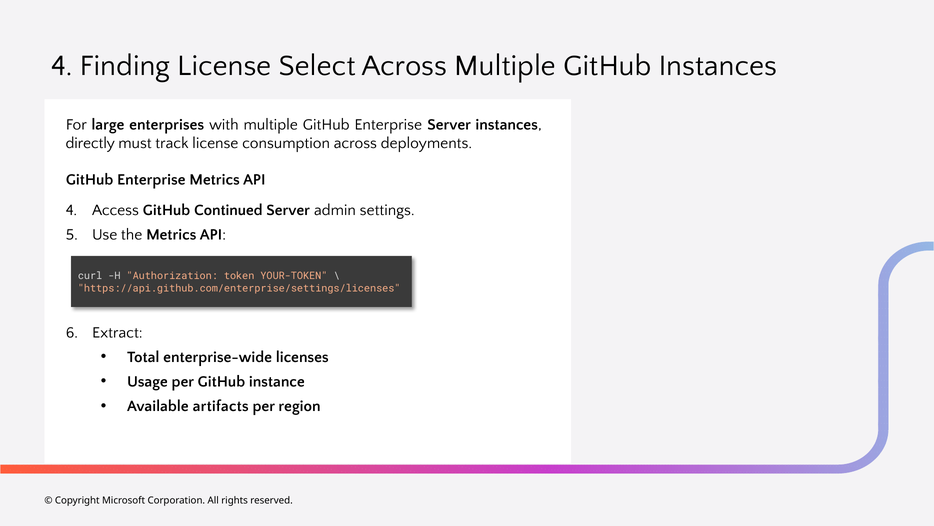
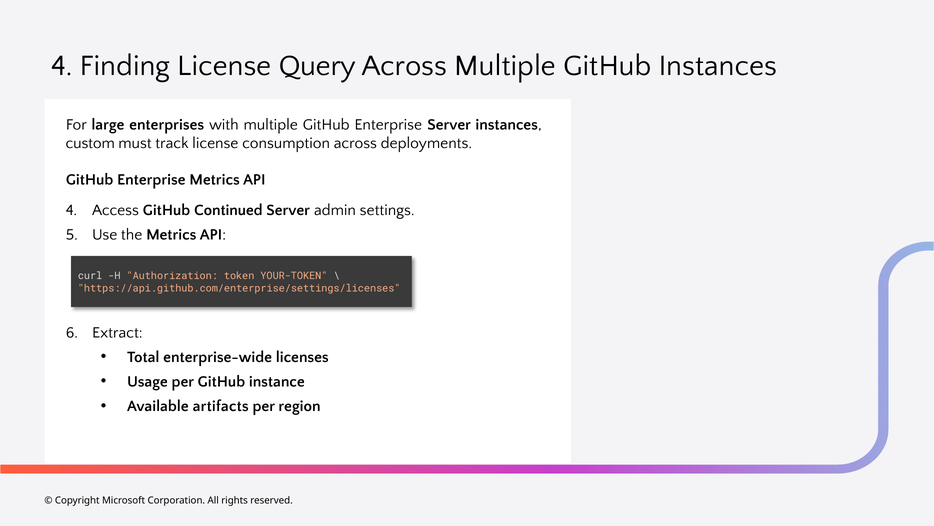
Select: Select -> Query (317, 66)
directly: directly -> custom (90, 143)
